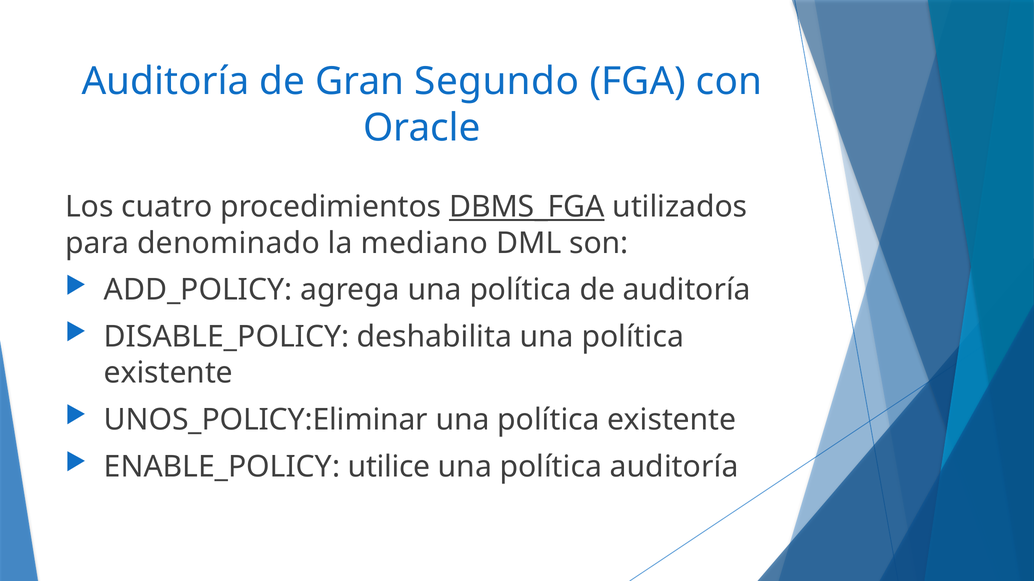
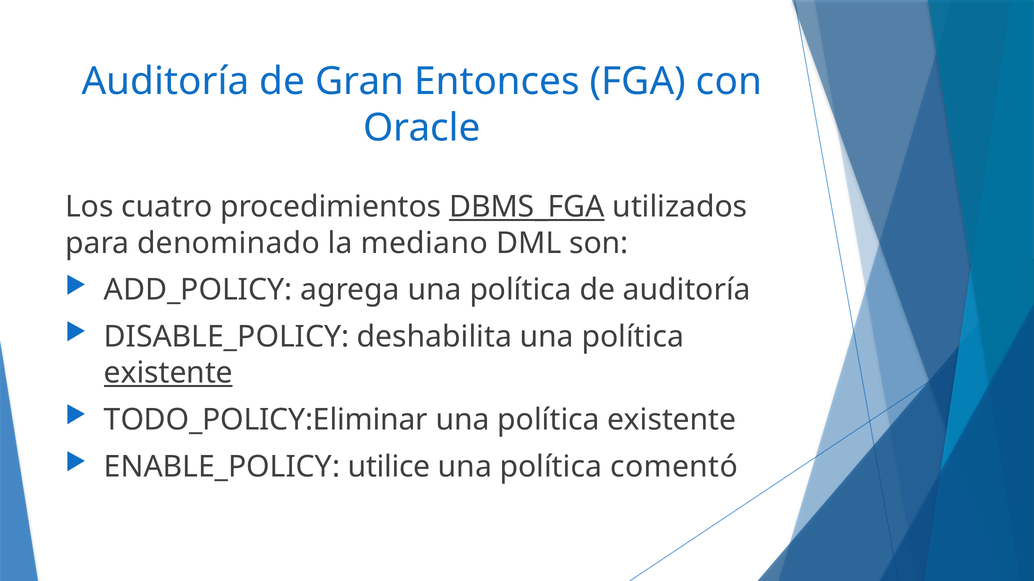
Segundo: Segundo -> Entonces (497, 82)
existente underline: none -> present (168, 373)
UNOS_POLICY:Eliminar: UNOS_POLICY:Eliminar -> TODO_POLICY:Eliminar (266, 420)
política auditoría: auditoría -> comentó (674, 467)
